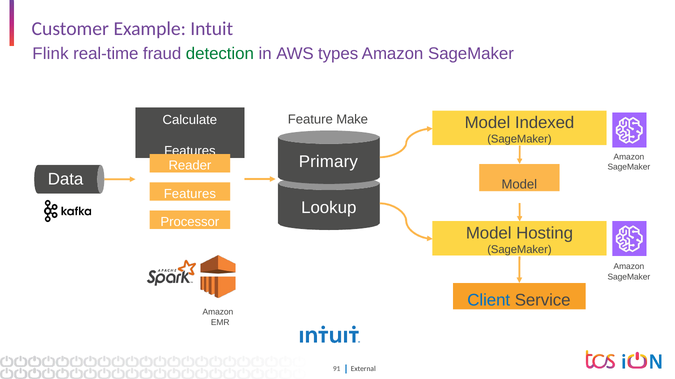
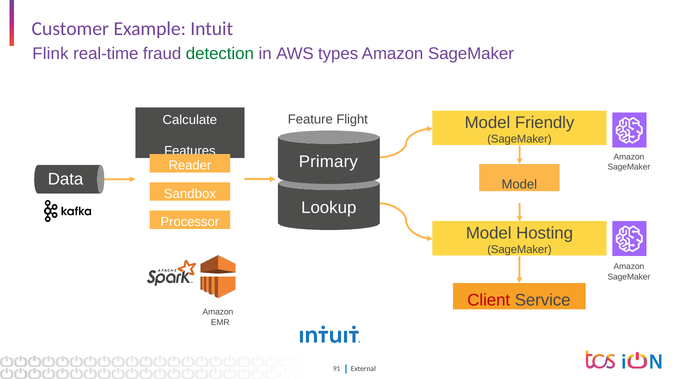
Make: Make -> Flight (352, 119)
Indexed: Indexed -> Friendly (545, 123)
Features: Features -> Sandbox (190, 194)
Client colour: blue -> red (489, 301)
